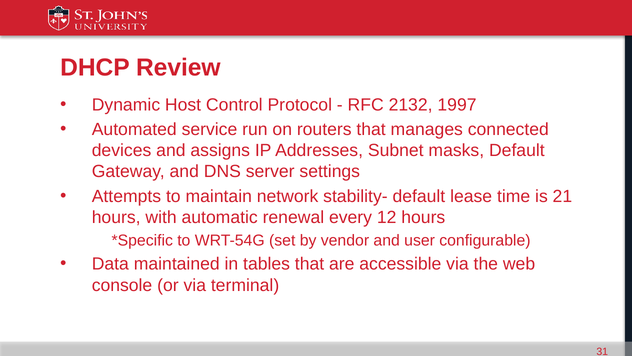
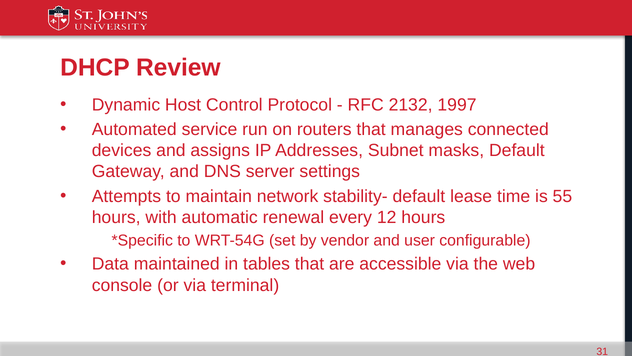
21: 21 -> 55 (562, 196)
